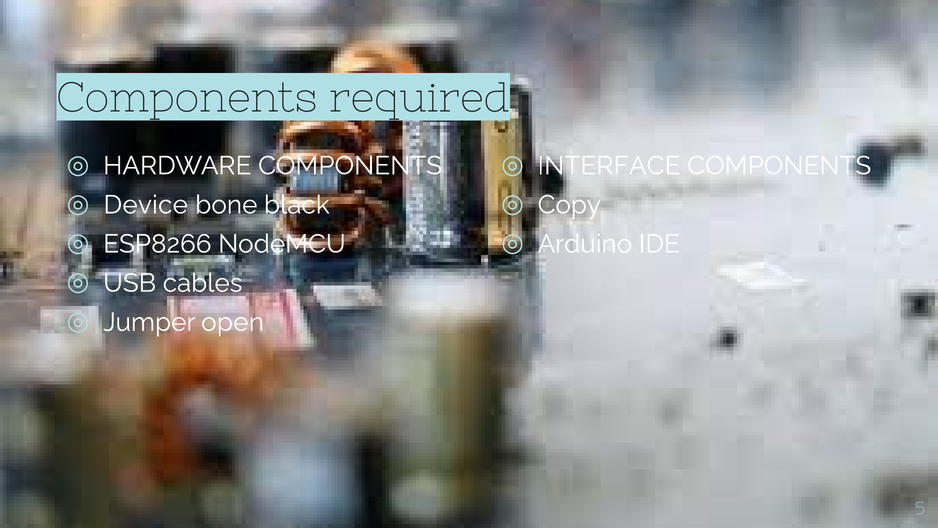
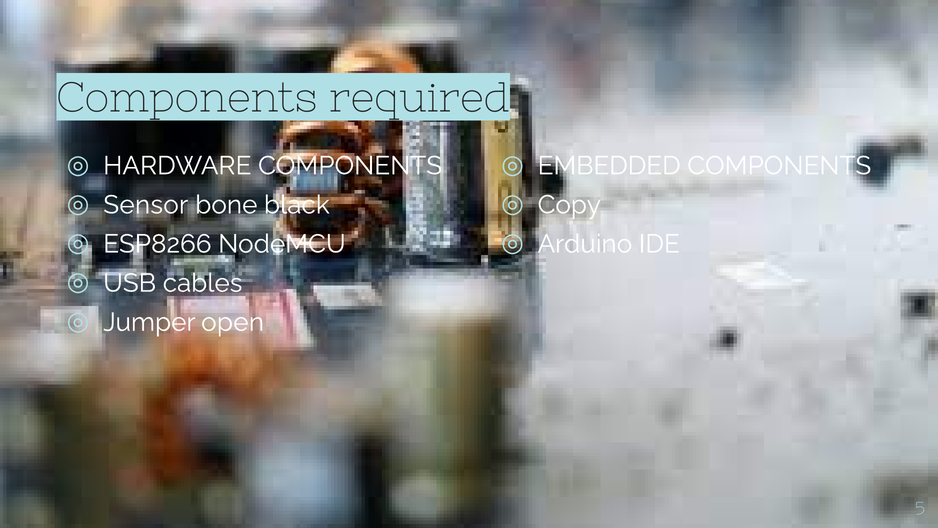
INTERFACE: INTERFACE -> EMBEDDED (609, 166)
Device: Device -> Sensor (146, 205)
